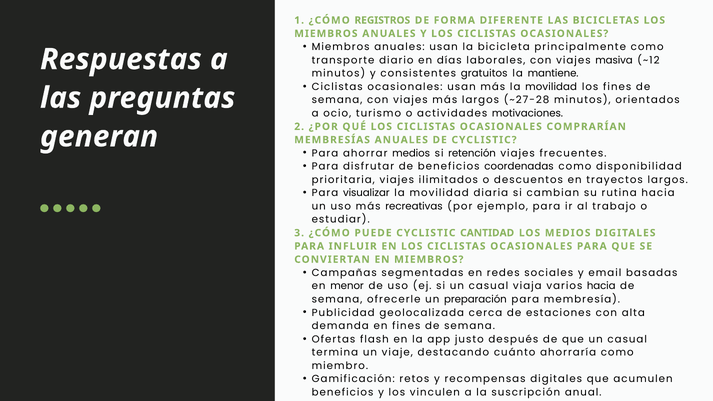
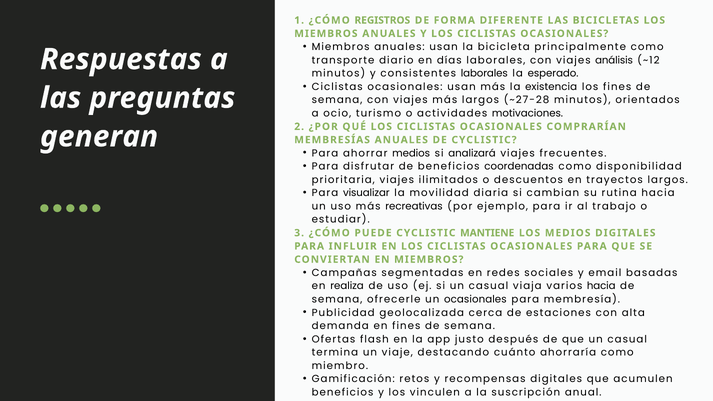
masiva: masiva -> análisis (614, 60)
consistentes gratuitos: gratuitos -> laborales (484, 73)
mantiene: mantiene -> esperado (553, 73)
más la movilidad: movilidad -> existencia (551, 87)
retención: retención -> analizará (472, 153)
CANTIDAD: CANTIDAD -> MANTIENE (487, 233)
menor: menor -> realiza (347, 286)
un preparación: preparación -> ocasionales (475, 299)
